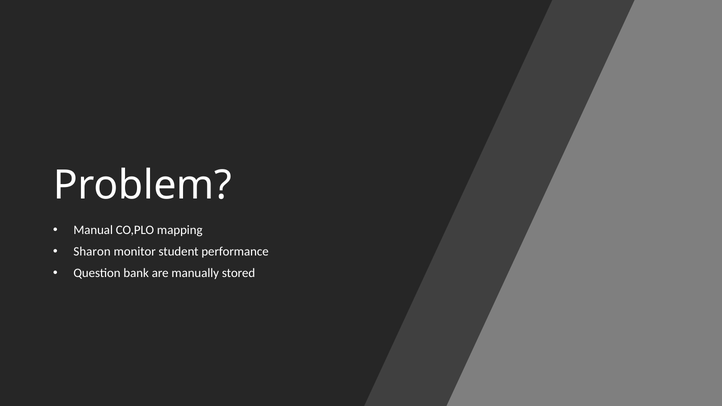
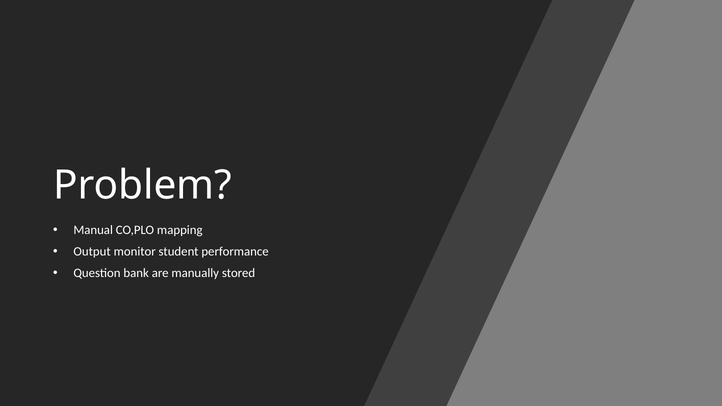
Sharon: Sharon -> Output (92, 252)
